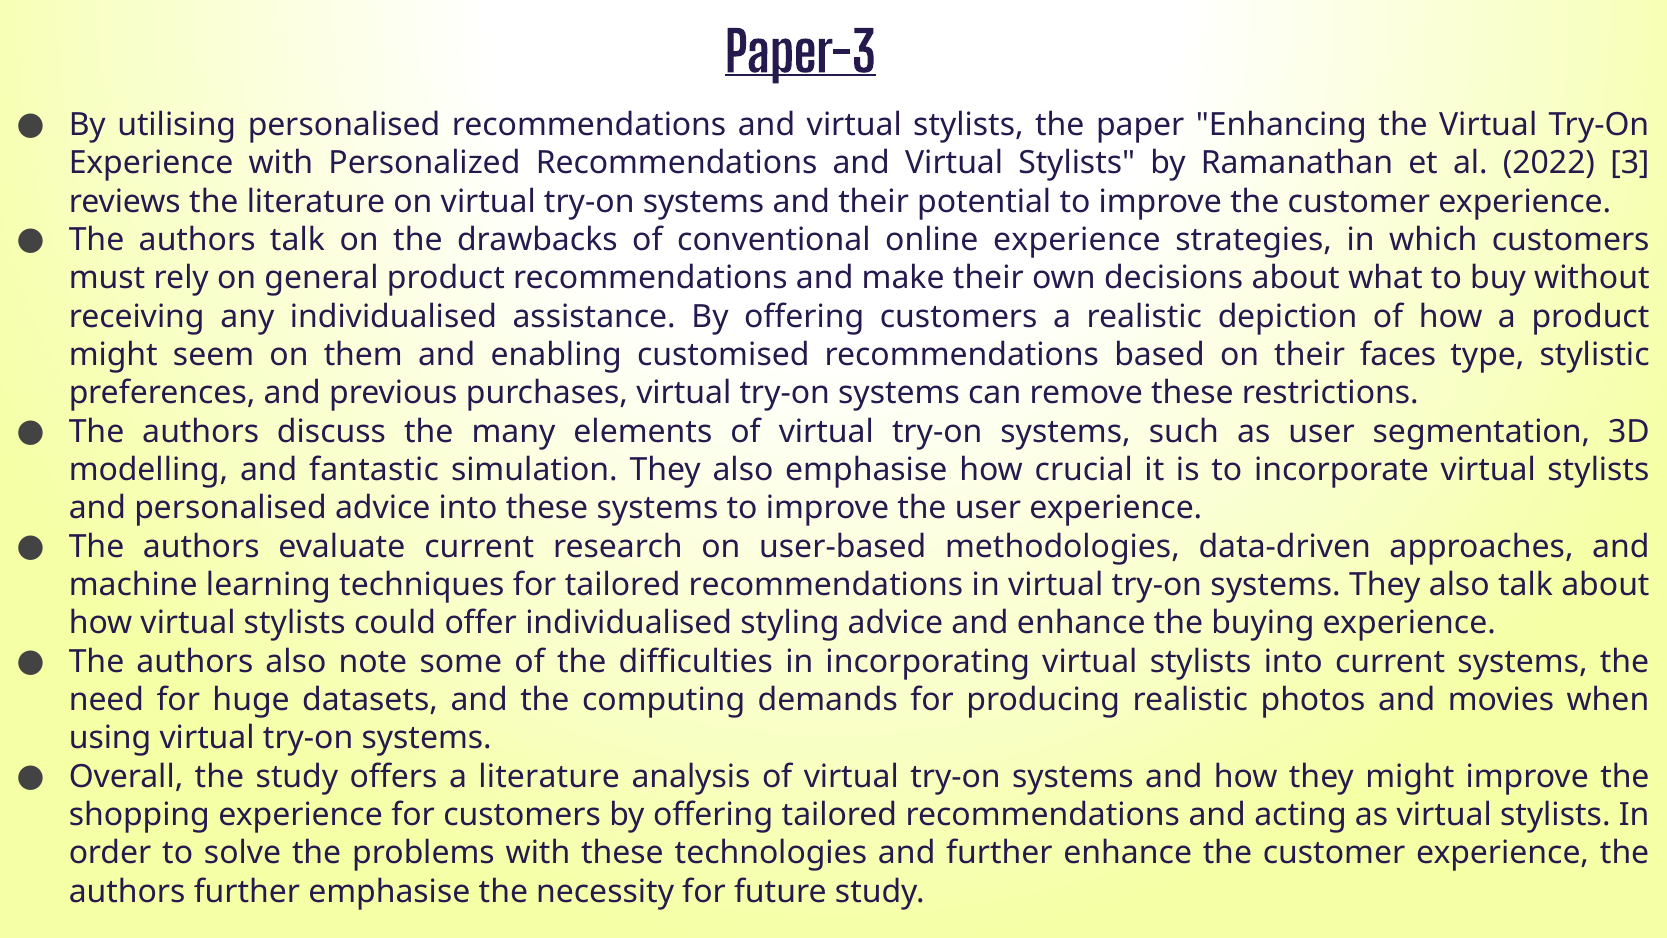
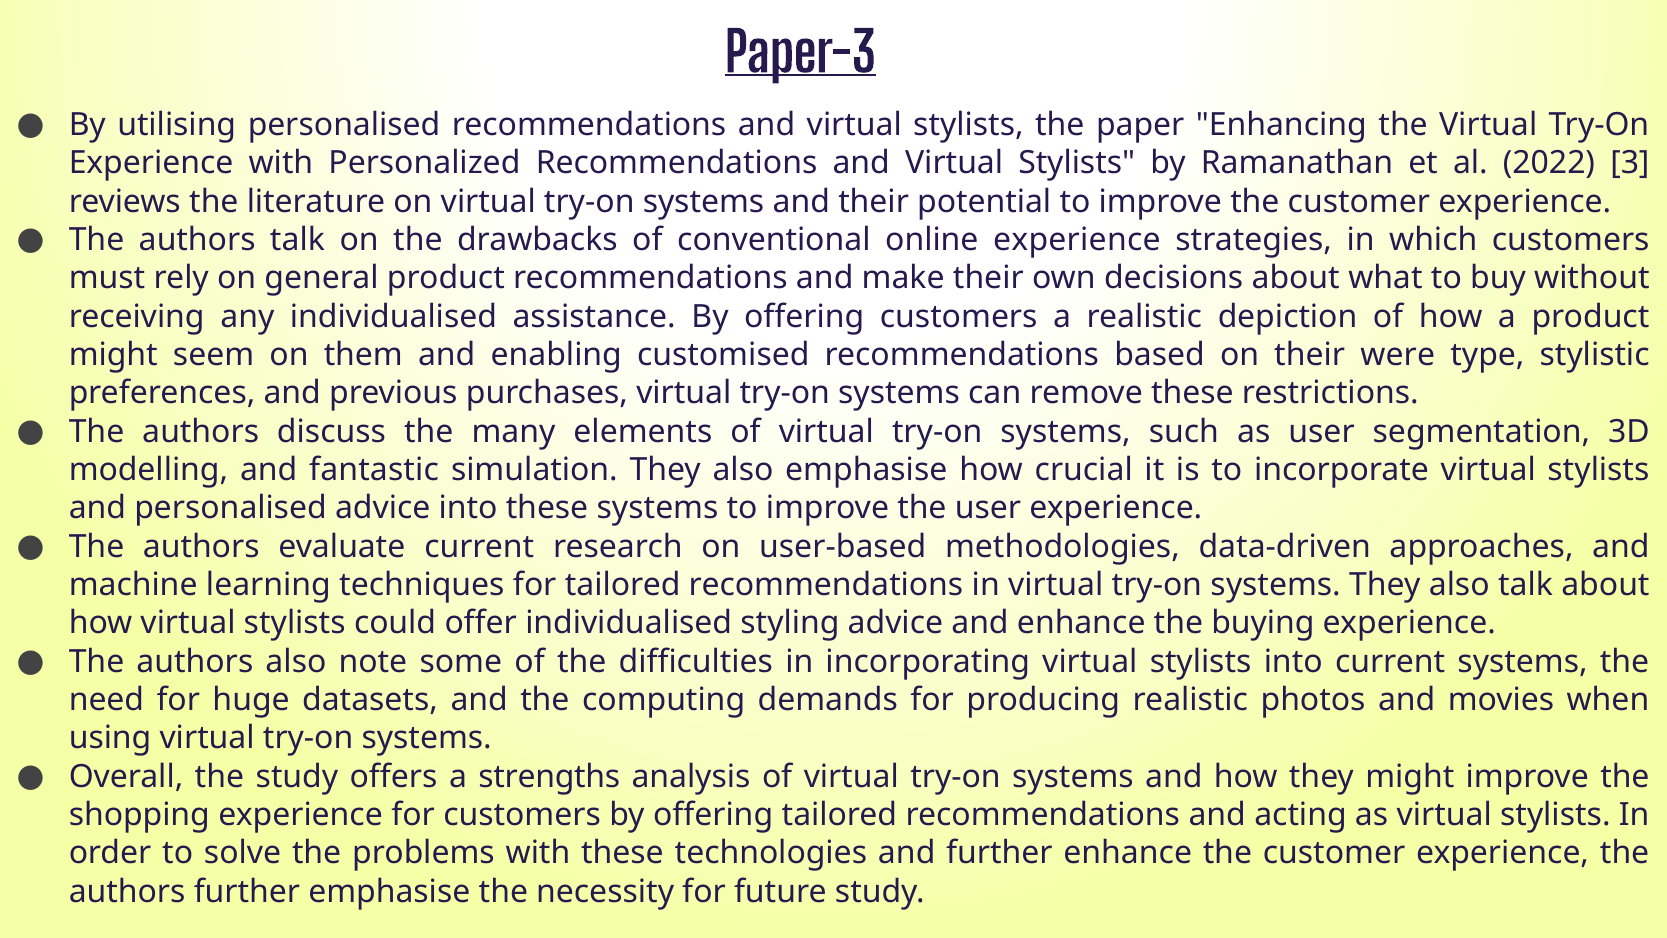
faces: faces -> were (1398, 355)
a literature: literature -> strengths (549, 776)
